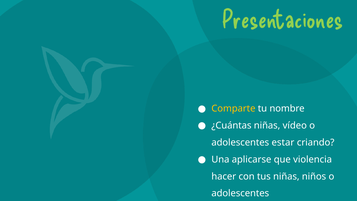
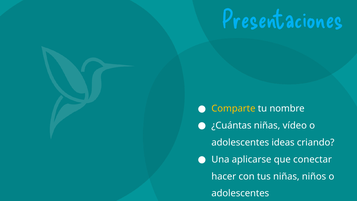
Presentaciones colour: light green -> light blue (283, 20)
estar: estar -> ideas (283, 142)
violencia: violencia -> conectar (313, 159)
